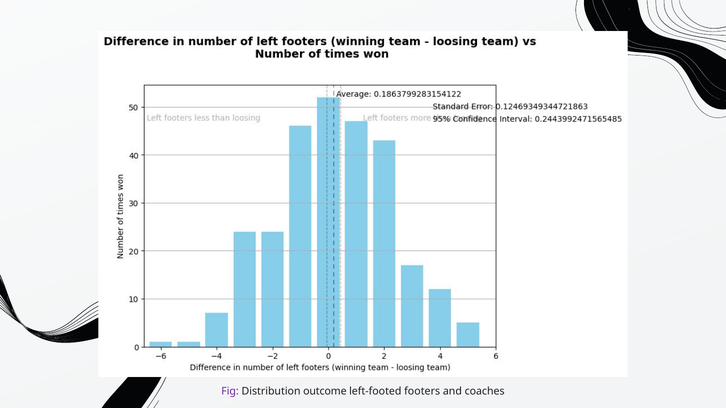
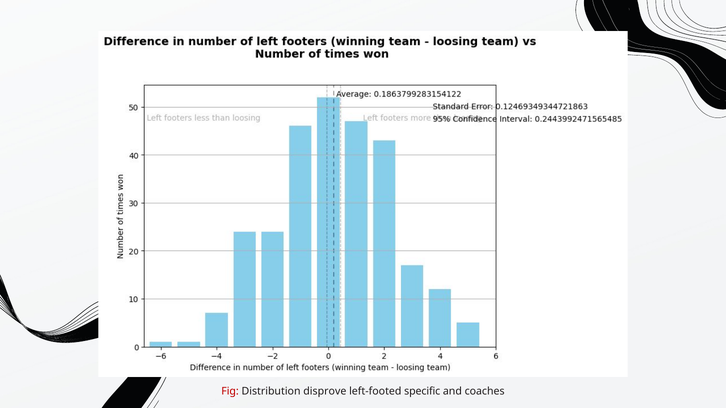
Fig colour: purple -> red (230, 392)
outcome: outcome -> disprove (325, 392)
footers: footers -> specific (422, 392)
